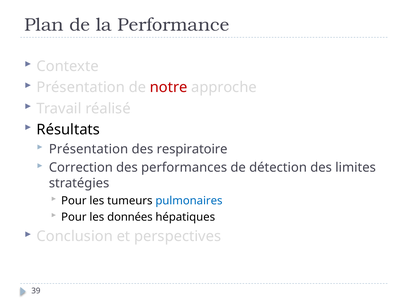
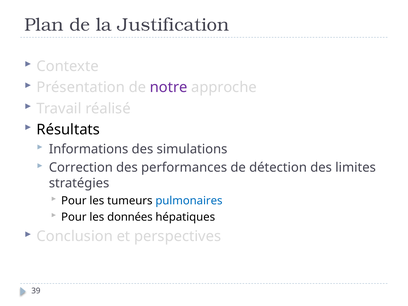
Performance: Performance -> Justification (173, 25)
notre colour: red -> purple (169, 87)
Présentation: Présentation -> Informations (89, 149)
respiratoire: respiratoire -> simulations (192, 149)
